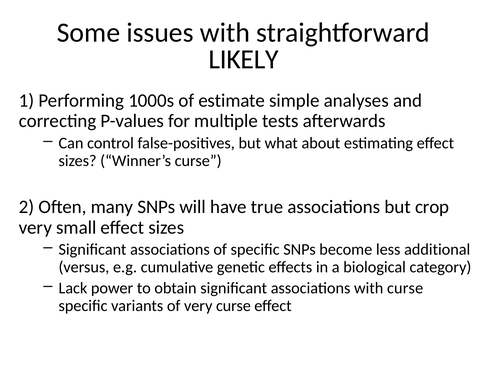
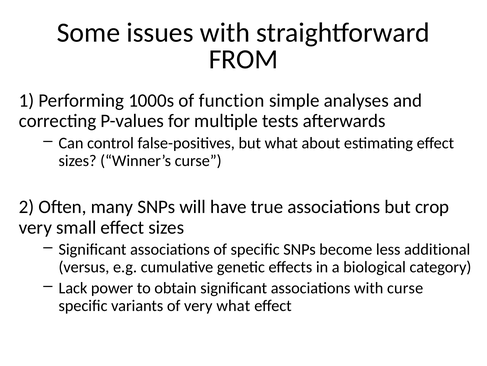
LIKELY: LIKELY -> FROM (243, 59)
estimate: estimate -> function (231, 100)
very curse: curse -> what (233, 305)
